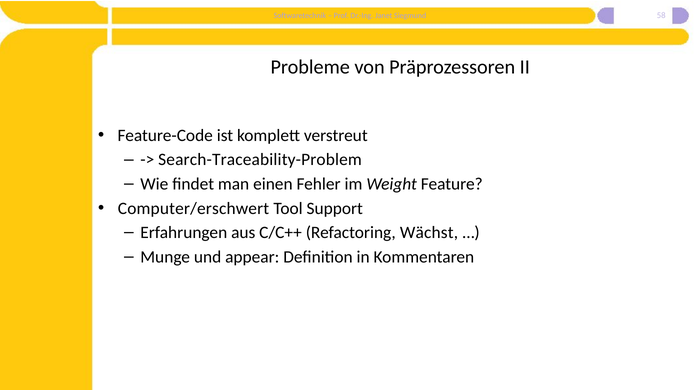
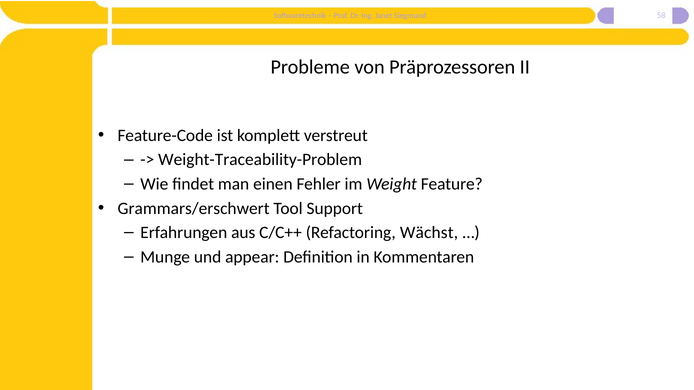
Search-Traceability-Problem: Search-Traceability-Problem -> Weight-Traceability-Problem (260, 160)
Computer/erschwert: Computer/erschwert -> Grammars/erschwert (194, 208)
